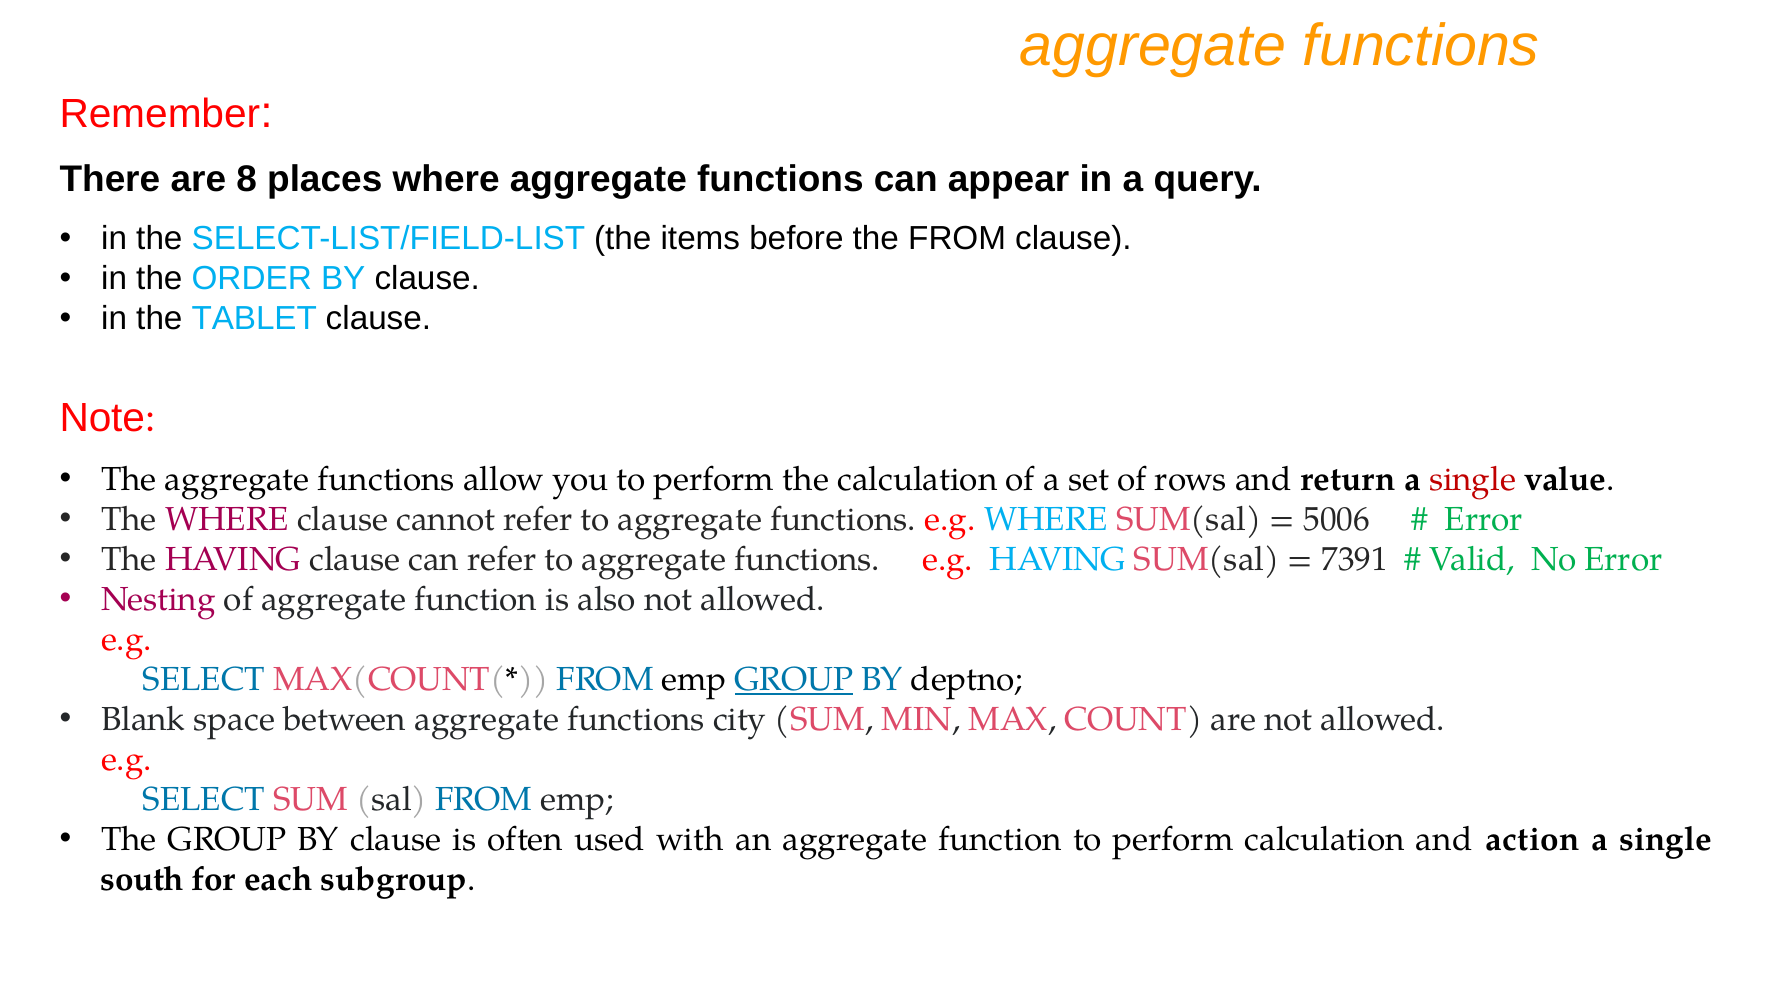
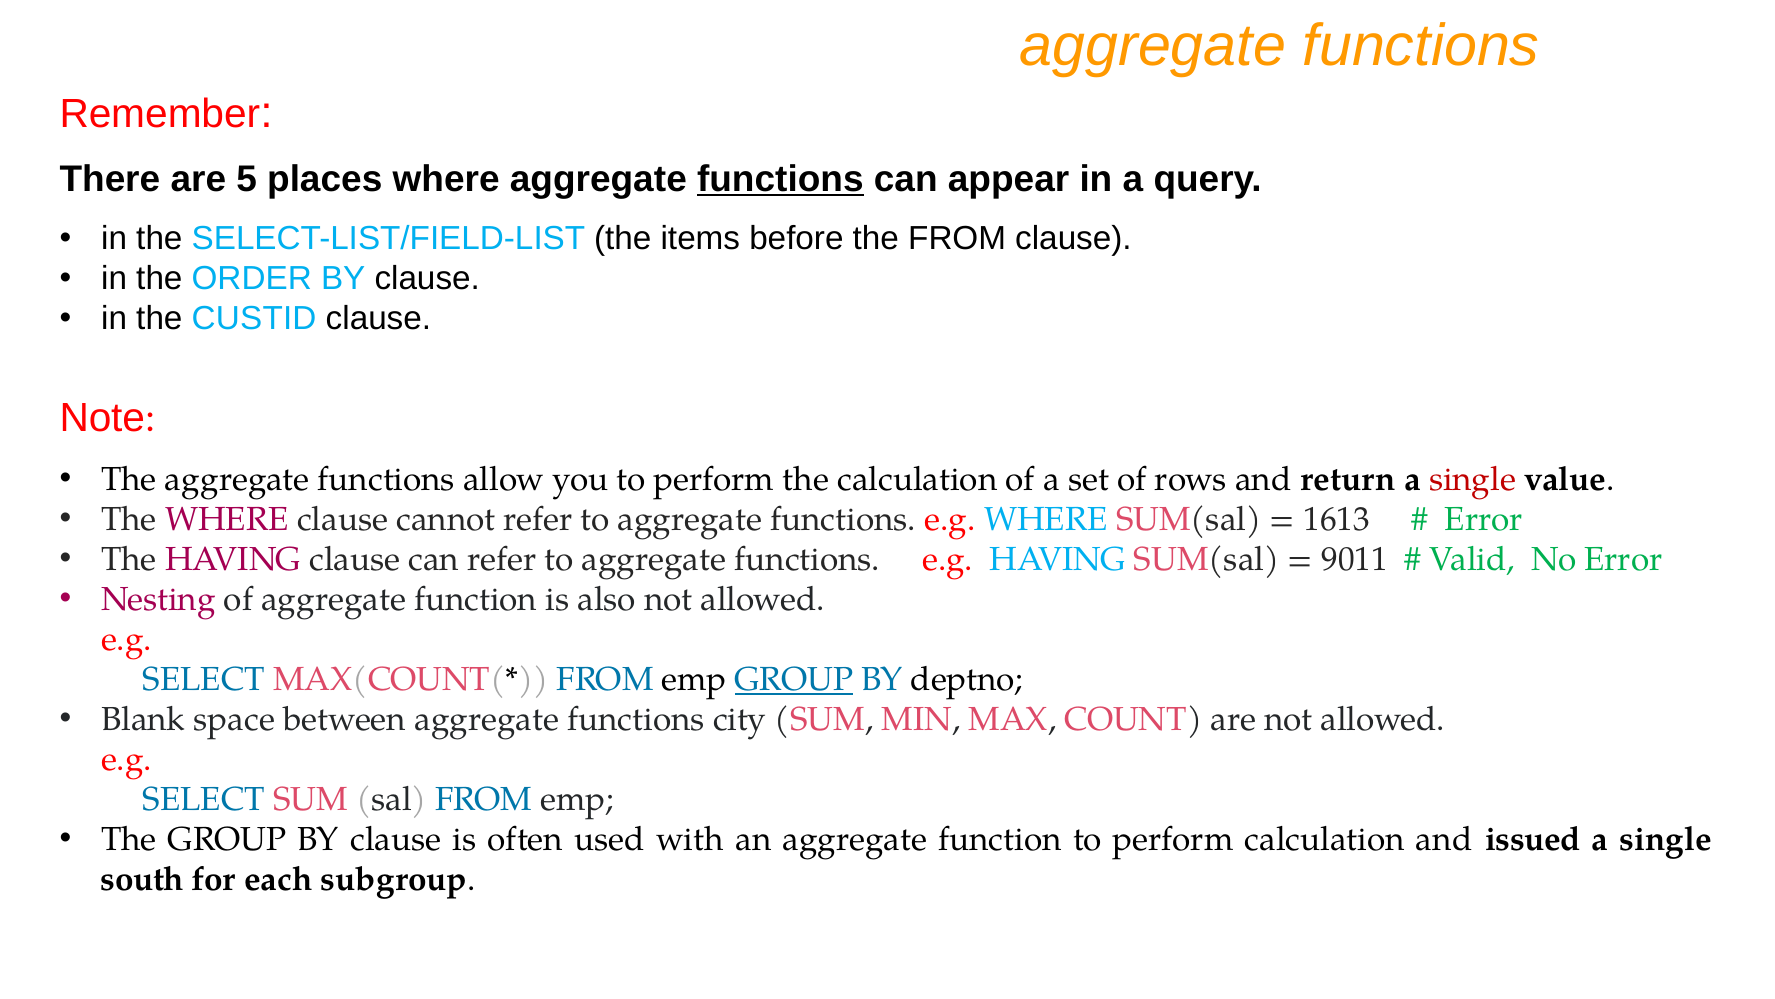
8: 8 -> 5 (247, 179)
functions underline: none -> present (780, 179)
TABLET: TABLET -> CUSTID (254, 319)
5006: 5006 -> 1613 (1337, 519)
7391: 7391 -> 9011 (1355, 559)
action: action -> issued (1533, 839)
